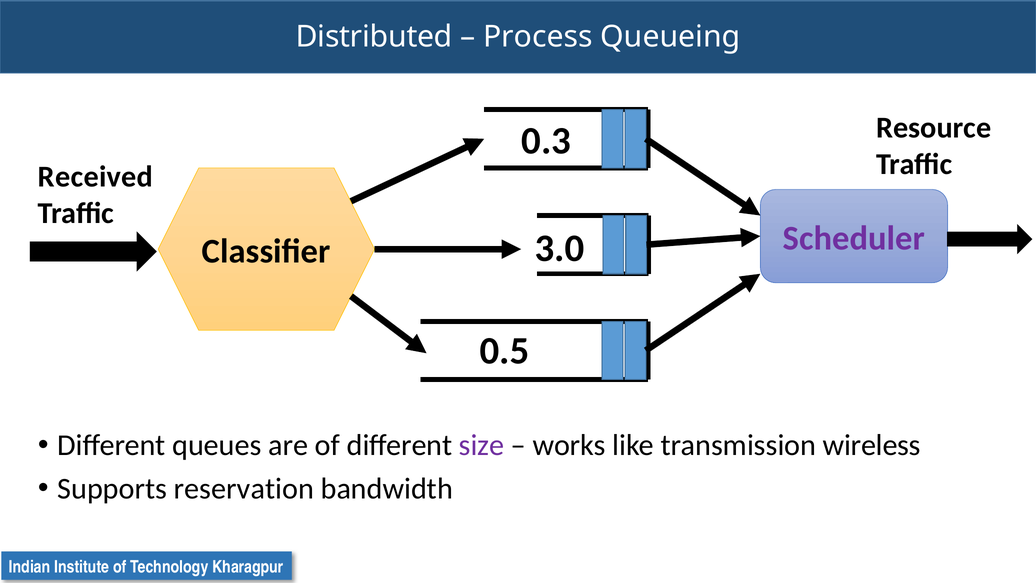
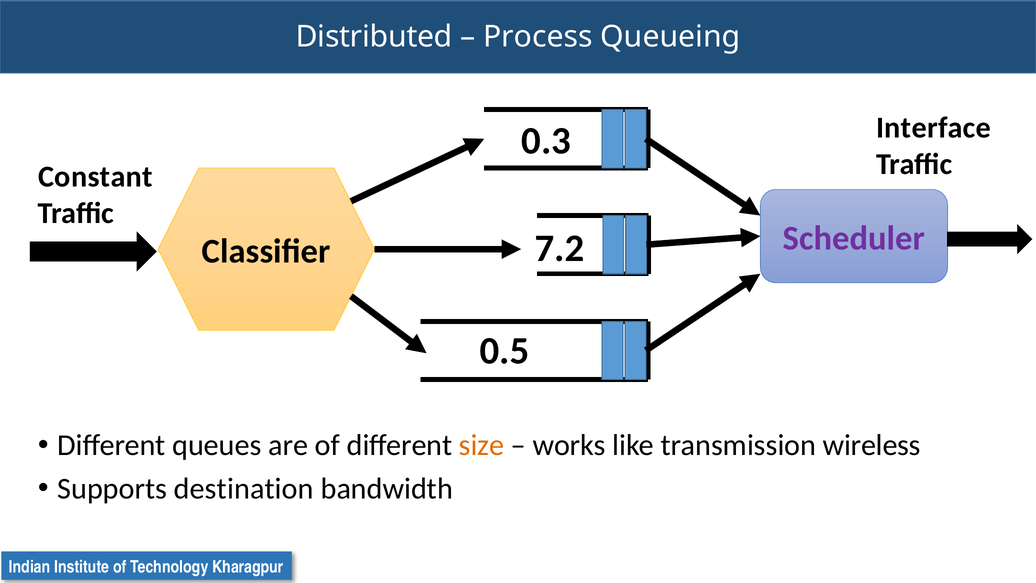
Resource: Resource -> Interface (934, 128)
Received: Received -> Constant (95, 177)
3.0: 3.0 -> 7.2 (559, 248)
size colour: purple -> orange (482, 445)
reservation: reservation -> destination (244, 488)
